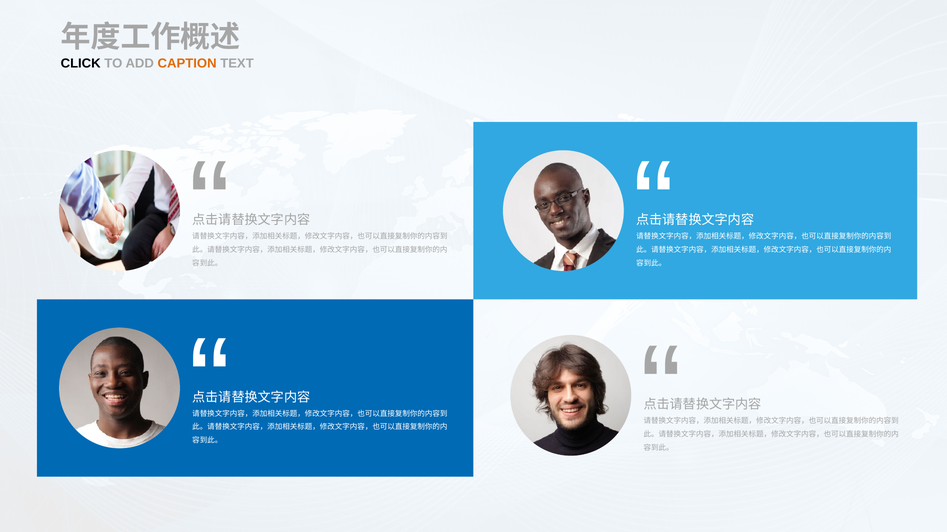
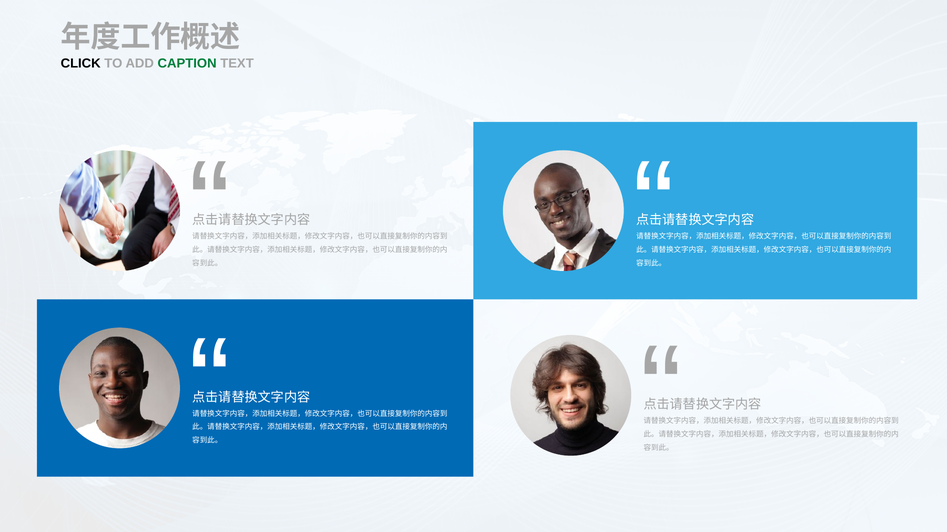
CAPTION colour: orange -> green (187, 64)
